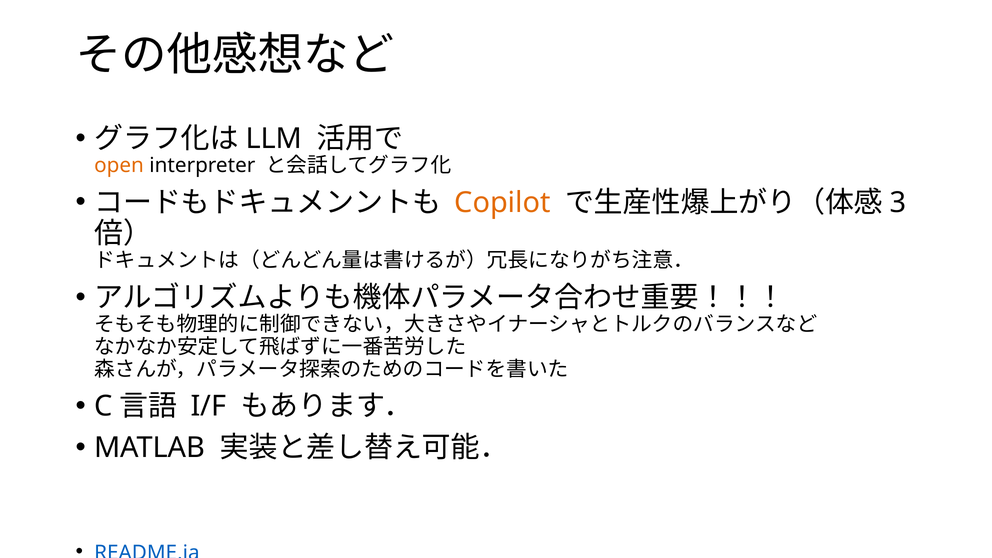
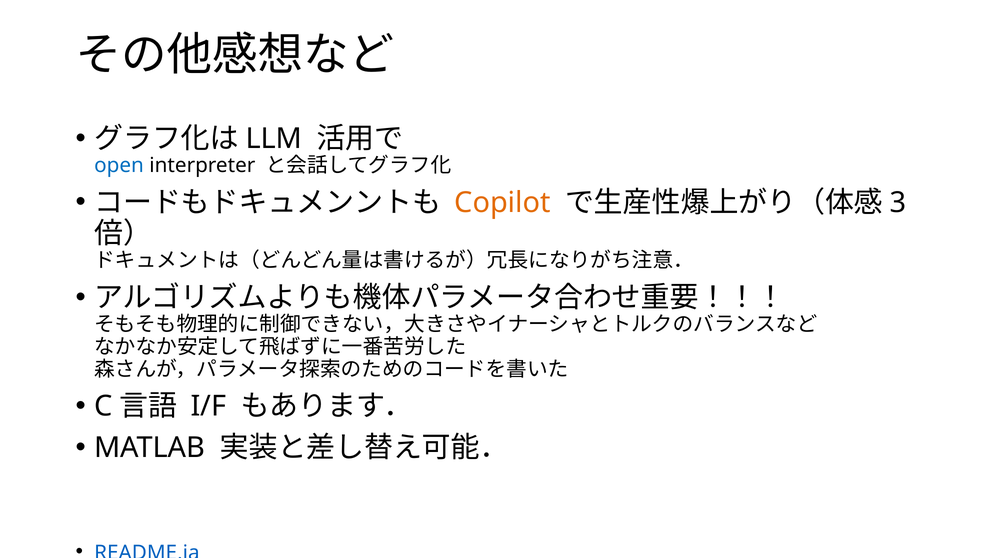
open colour: orange -> blue (119, 165)
